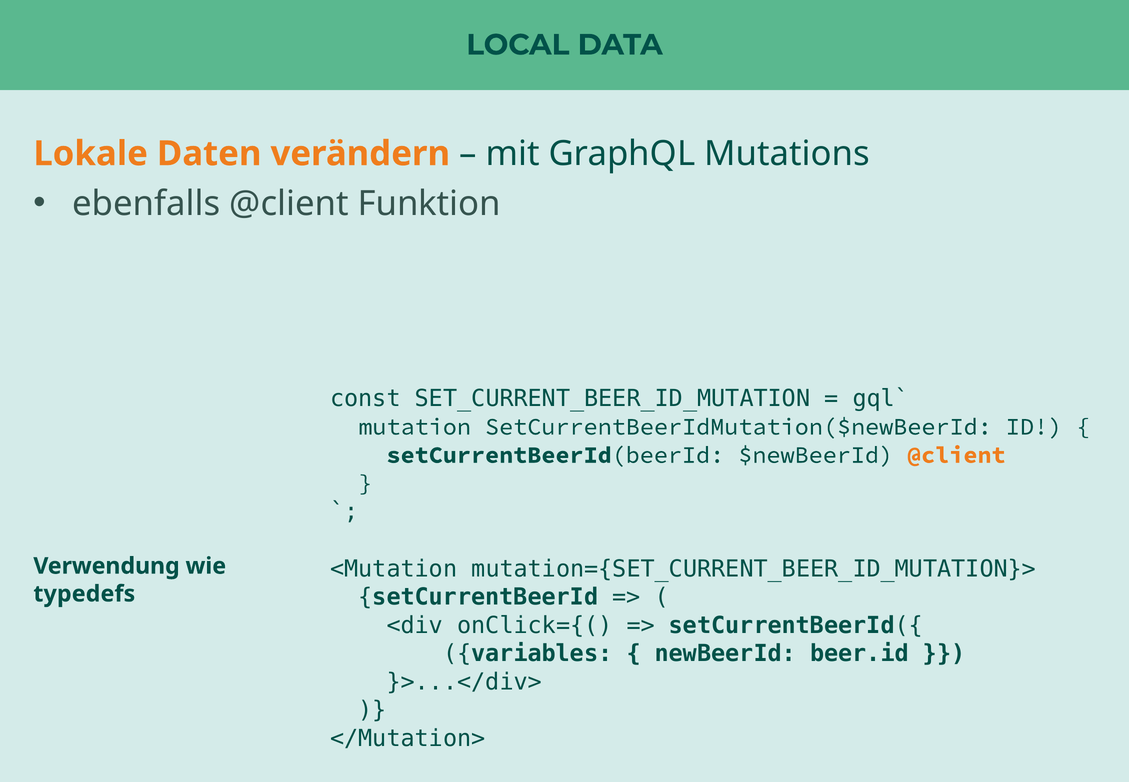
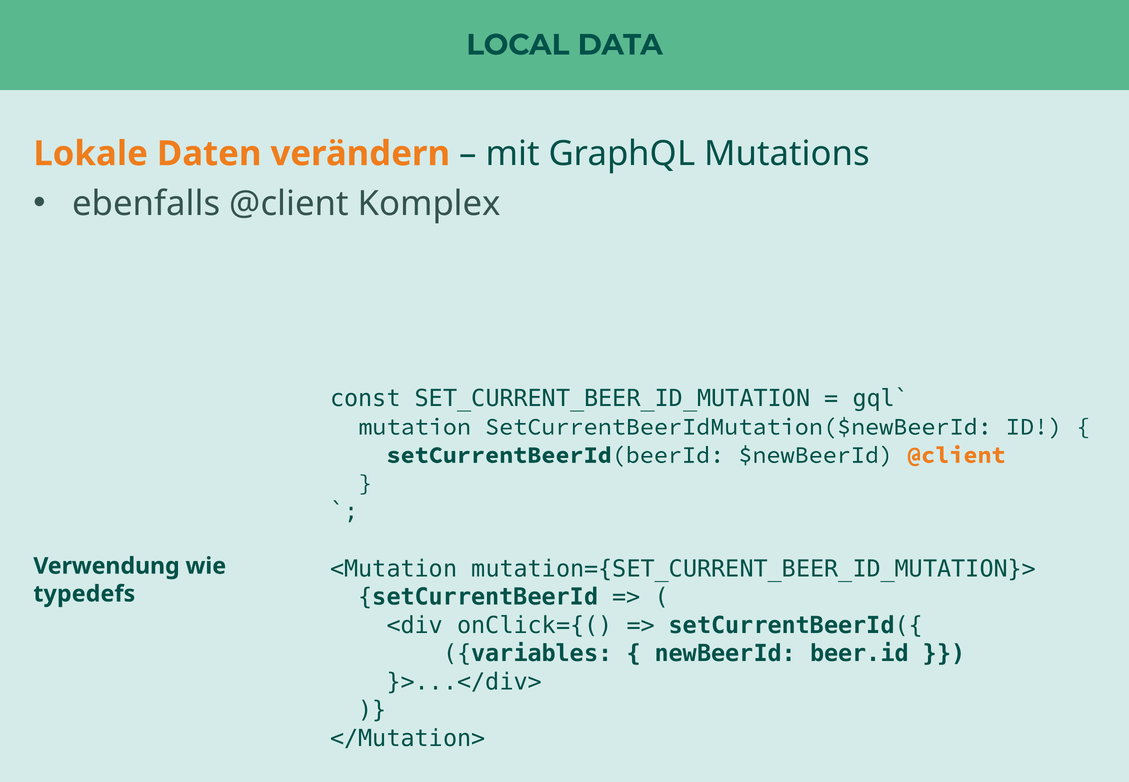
Funktion: Funktion -> Komplex (429, 204)
